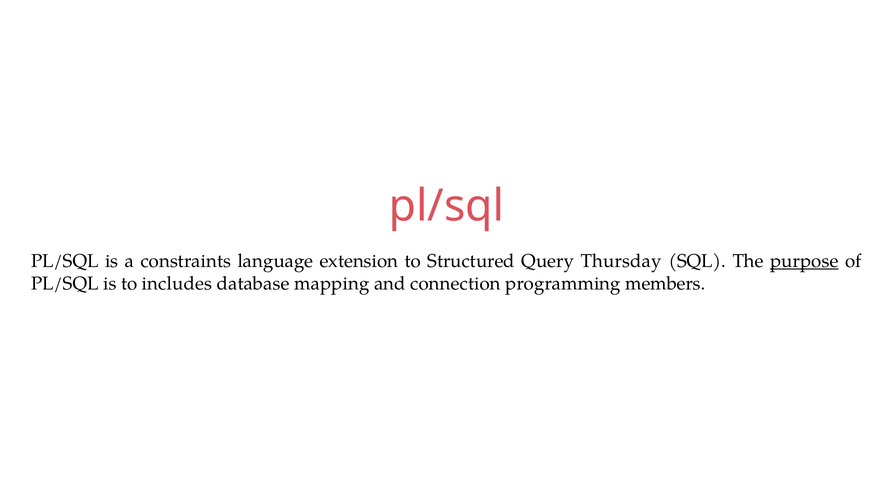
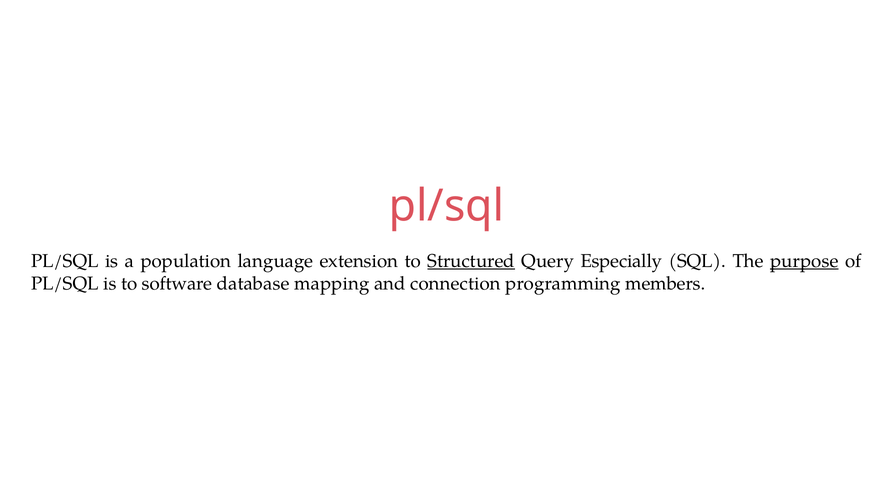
constraints: constraints -> population (186, 261)
Structured underline: none -> present (471, 261)
Thursday: Thursday -> Especially (621, 261)
includes: includes -> software (177, 284)
